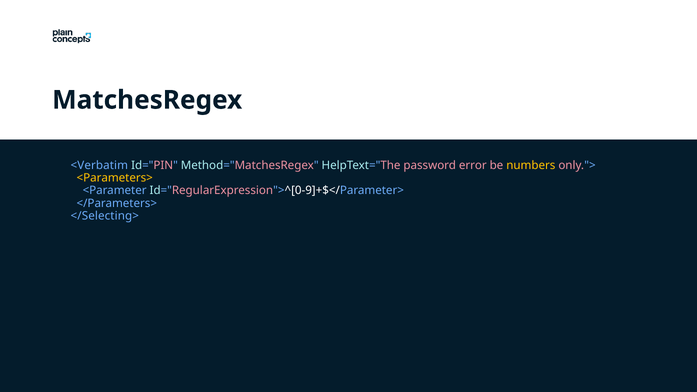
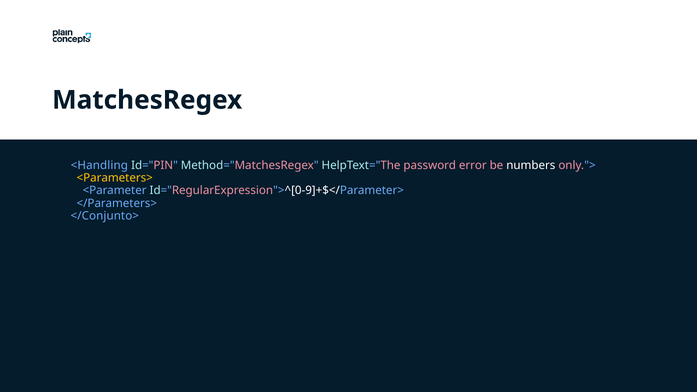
<Verbatim: <Verbatim -> <Handling (99, 166)
numbers colour: yellow -> white (531, 166)
</Selecting>: </Selecting> -> </Conjunto> (105, 216)
